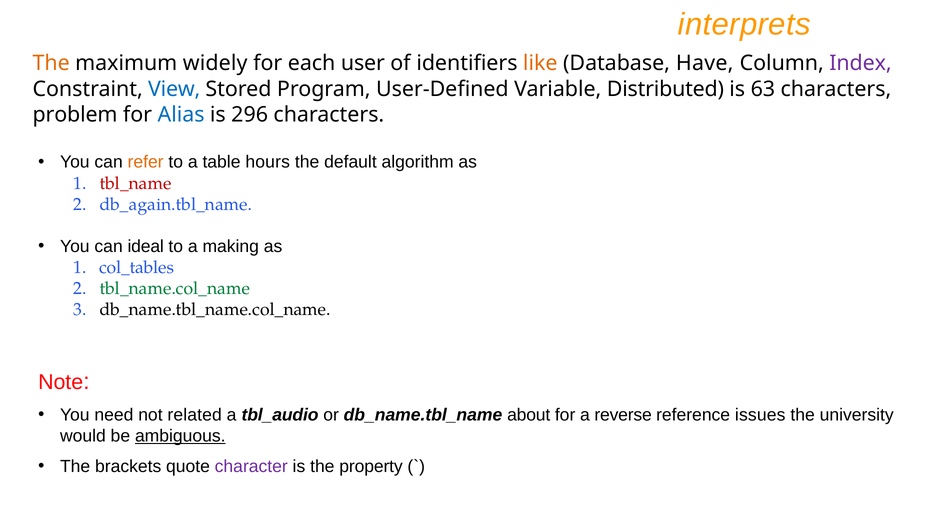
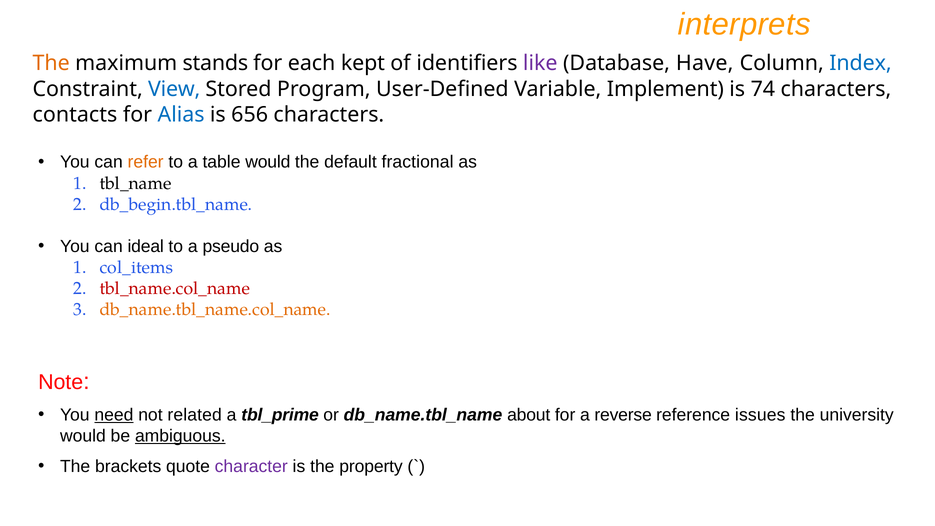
widely: widely -> stands (215, 63)
user: user -> kept (363, 63)
like colour: orange -> purple (540, 63)
Index colour: purple -> blue (860, 63)
Distributed: Distributed -> Implement (665, 89)
63: 63 -> 74 (763, 89)
problem: problem -> contacts (75, 115)
296: 296 -> 656 (250, 115)
table hours: hours -> would (268, 162)
algorithm: algorithm -> fractional (418, 162)
tbl_name colour: red -> black (136, 183)
db_again.tbl_name: db_again.tbl_name -> db_begin.tbl_name (176, 204)
making: making -> pseudo (231, 246)
col_tables: col_tables -> col_items (136, 267)
tbl_name.col_name colour: green -> red (175, 288)
db_name.tbl_name.col_name colour: black -> orange (215, 309)
need underline: none -> present (114, 415)
tbl_audio: tbl_audio -> tbl_prime (280, 415)
